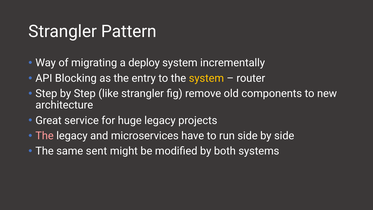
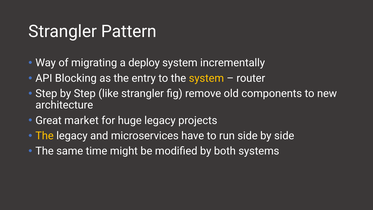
service: service -> market (81, 120)
The colour: pink -> yellow (45, 136)
sent: sent -> time (97, 151)
